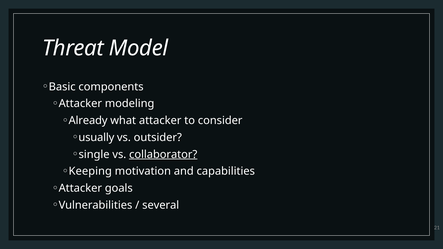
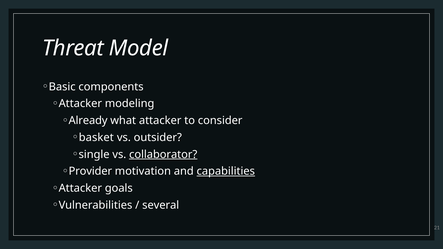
usually: usually -> basket (96, 138)
Keeping: Keeping -> Provider (90, 171)
capabilities underline: none -> present (226, 171)
